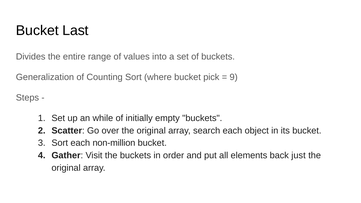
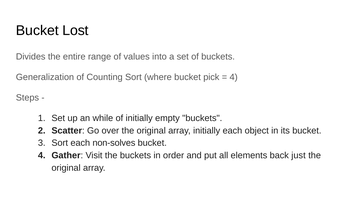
Last: Last -> Lost (76, 31)
9: 9 -> 4 (234, 77)
array search: search -> initially (207, 131)
non-million: non-million -> non-solves (114, 143)
